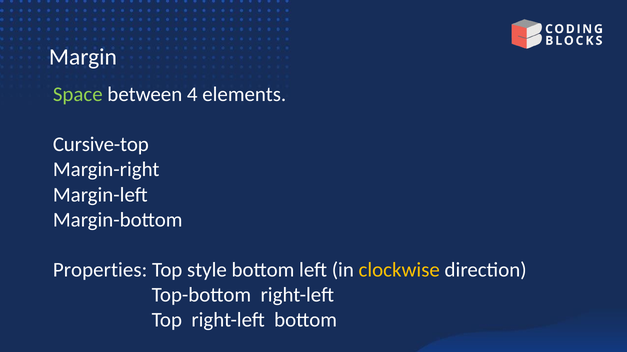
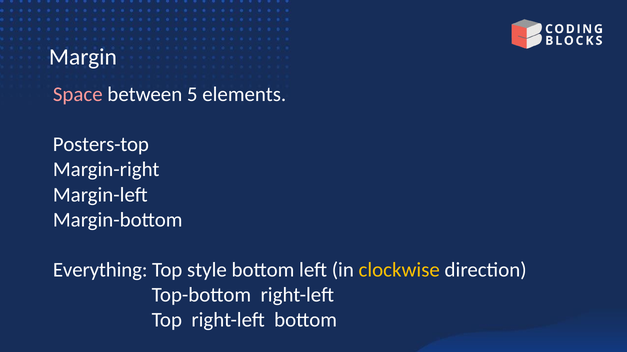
Space colour: light green -> pink (78, 95)
4: 4 -> 5 (192, 95)
Cursive-top: Cursive-top -> Posters-top (101, 145)
Properties: Properties -> Everything (100, 270)
